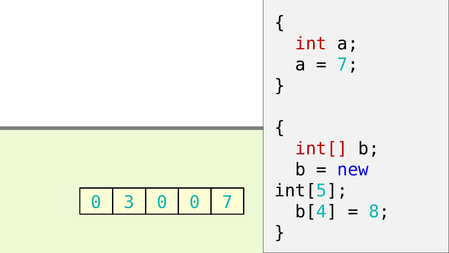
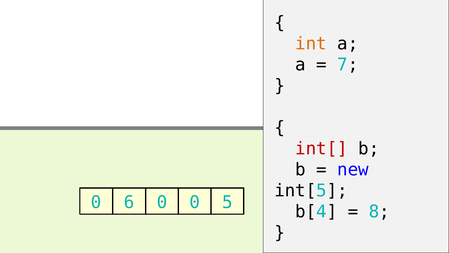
int colour: red -> orange (311, 44)
3: 3 -> 6 (129, 202)
0 7: 7 -> 5 (227, 202)
